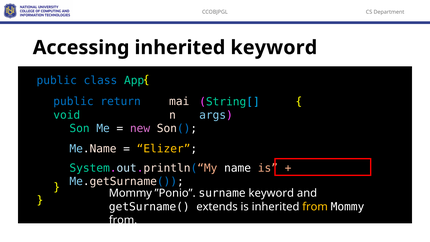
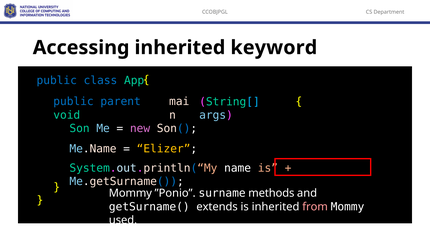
return: return -> parent (121, 102)
surname keyword: keyword -> methods (271, 193)
from colour: yellow -> pink (315, 207)
from: from -> used (123, 220)
